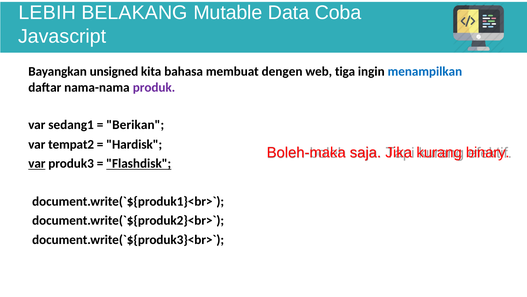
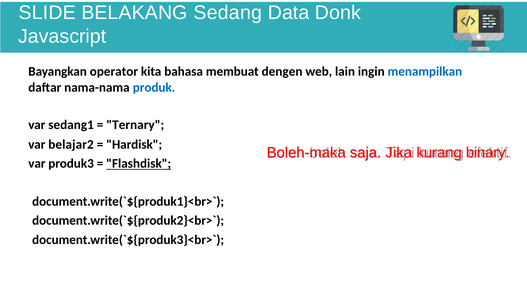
LEBIH: LEBIH -> SLIDE (47, 13)
Mutable: Mutable -> Sedang (228, 13)
Coba: Coba -> Donk (338, 13)
unsigned: unsigned -> operator (114, 71)
tiga: tiga -> lain (345, 71)
produk colour: purple -> blue (154, 87)
Berikan: Berikan -> Ternary (135, 125)
tempat2: tempat2 -> belajar2 (71, 144)
var underline: present -> none (37, 163)
